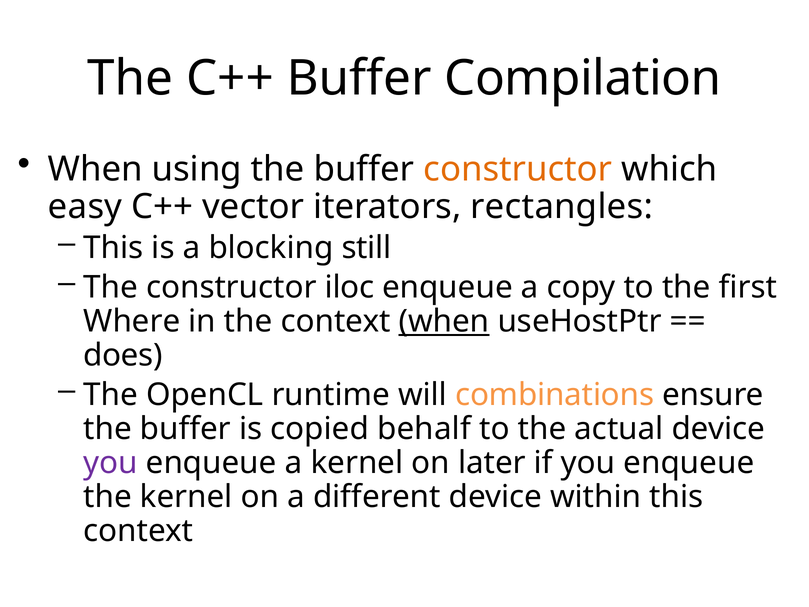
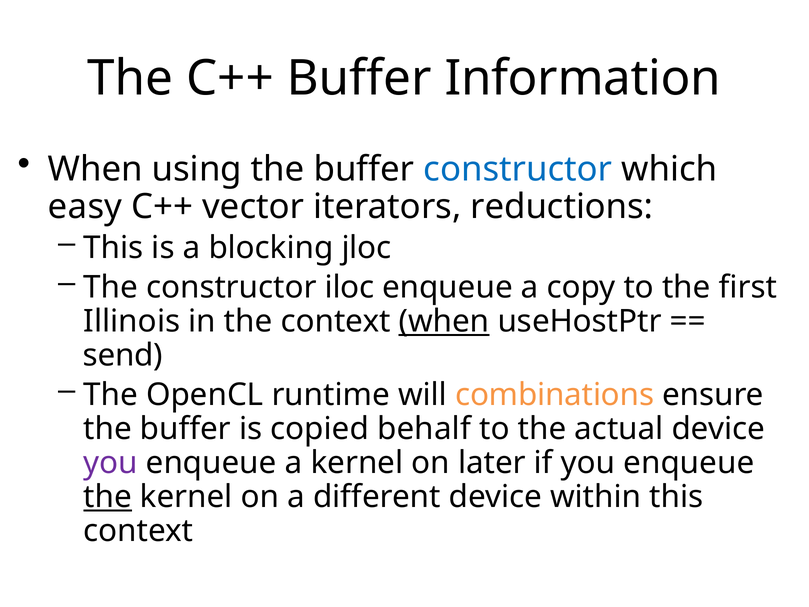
Compilation: Compilation -> Information (583, 78)
constructor colour: orange -> blue (518, 169)
rectangles: rectangles -> reductions (562, 207)
still: still -> jloc (366, 248)
Where: Where -> Illinois (132, 321)
does: does -> send (123, 355)
the underline: none -> present (108, 497)
